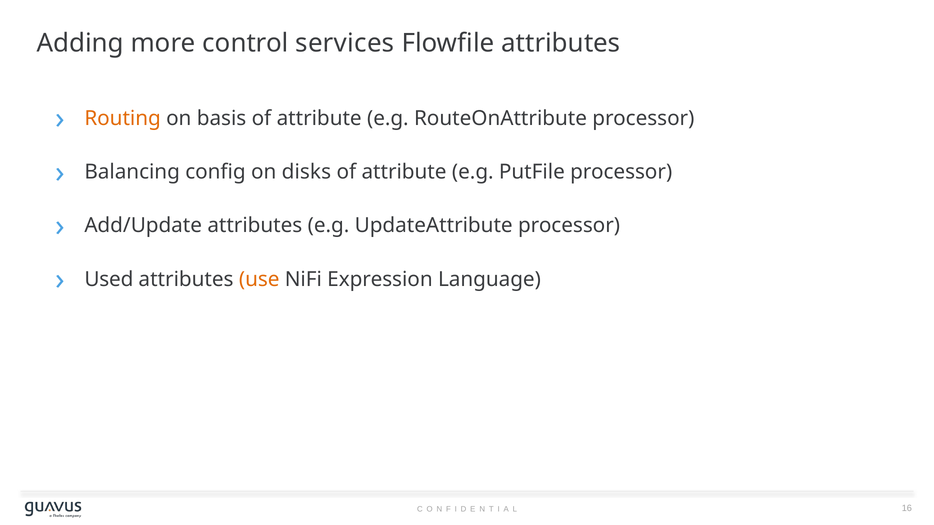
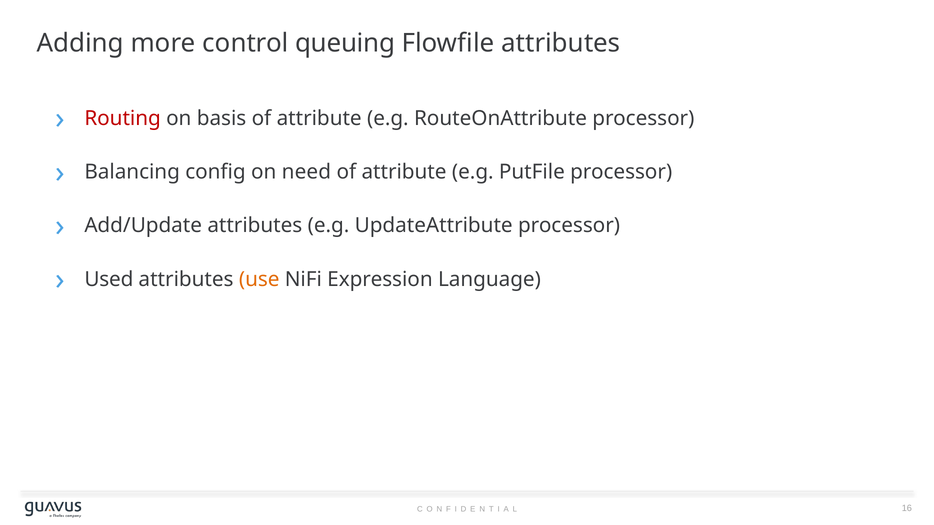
services: services -> queuing (345, 43)
Routing colour: orange -> red (123, 118)
disks: disks -> need (306, 172)
